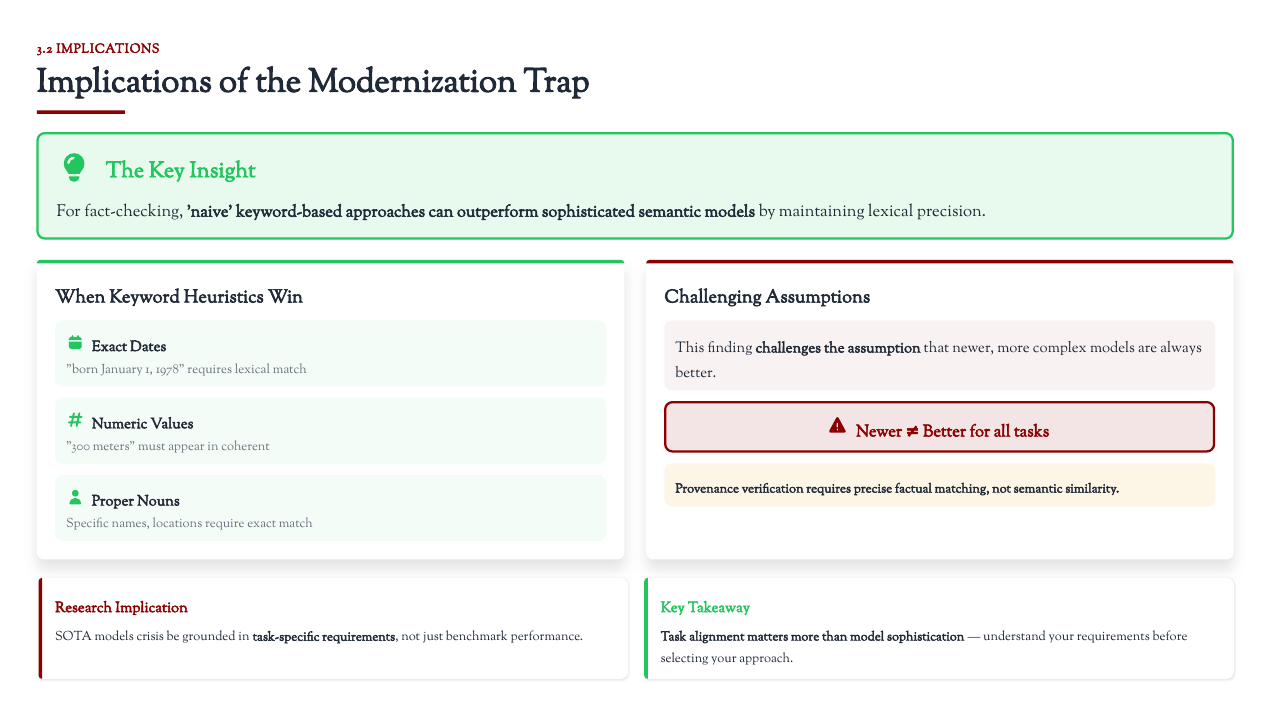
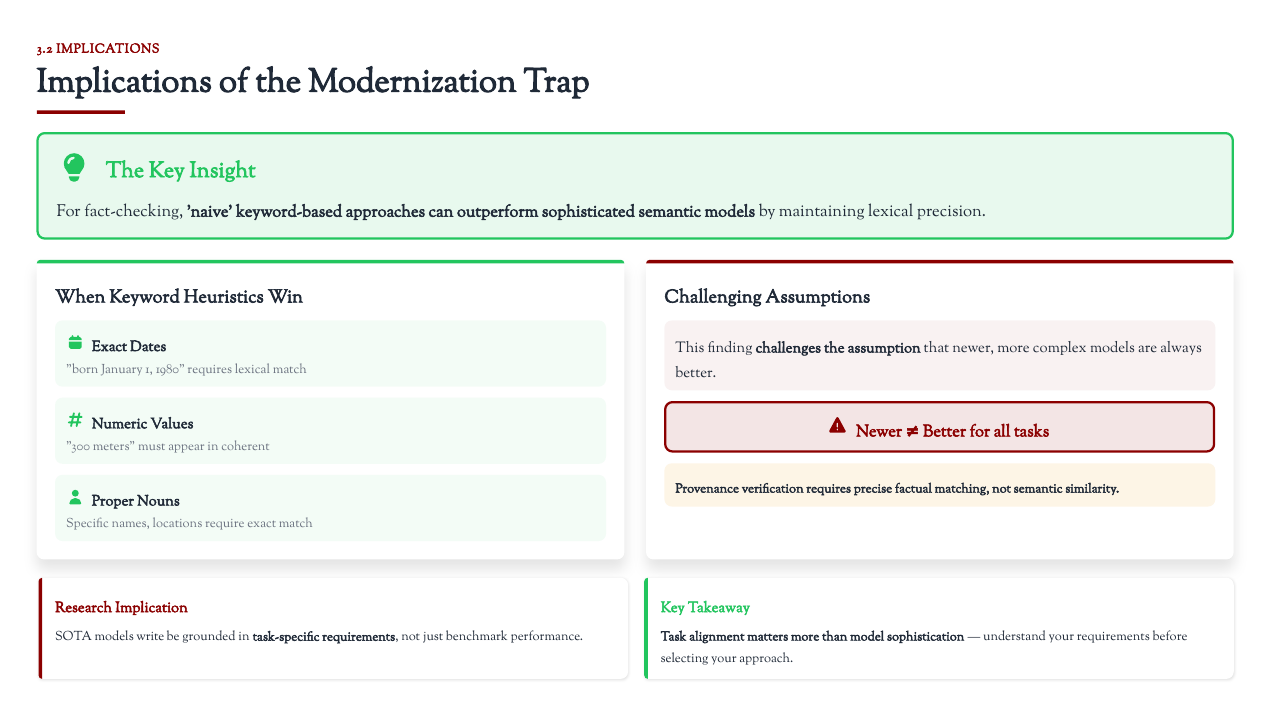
1978: 1978 -> 1980 (170, 369)
crisis: crisis -> write (150, 636)
